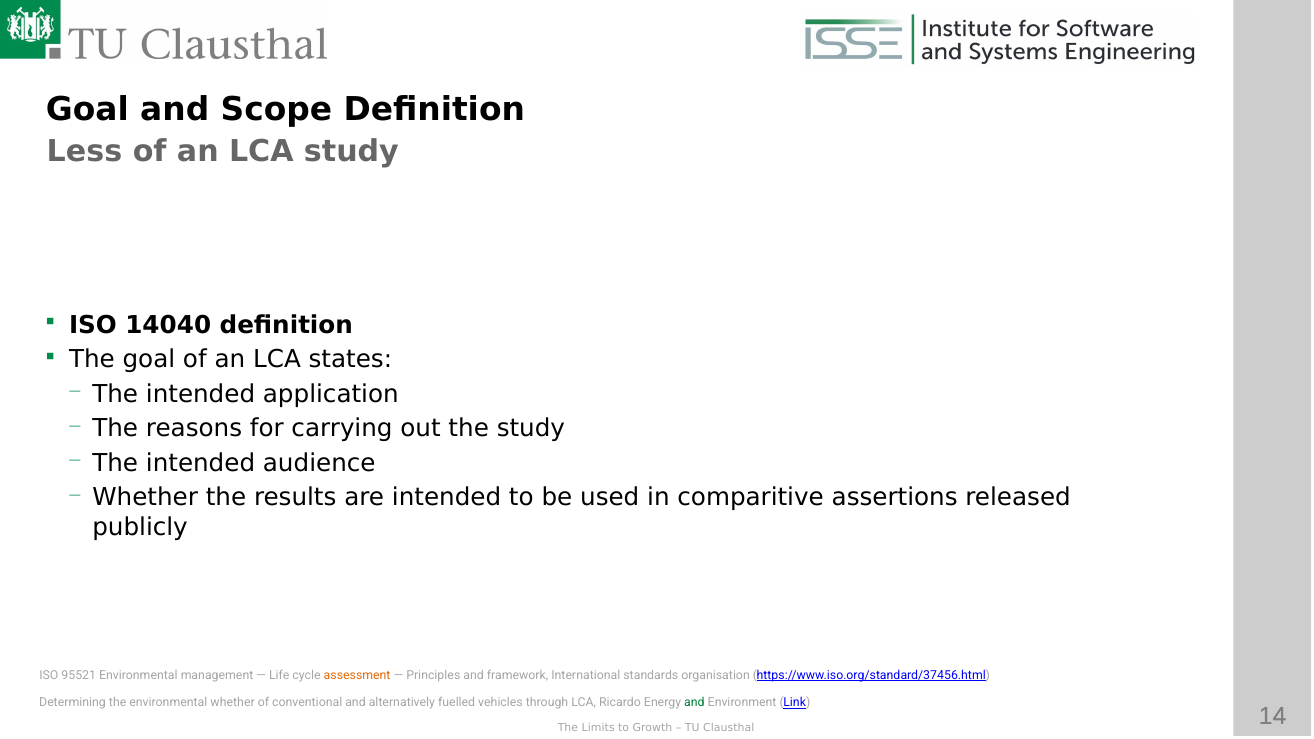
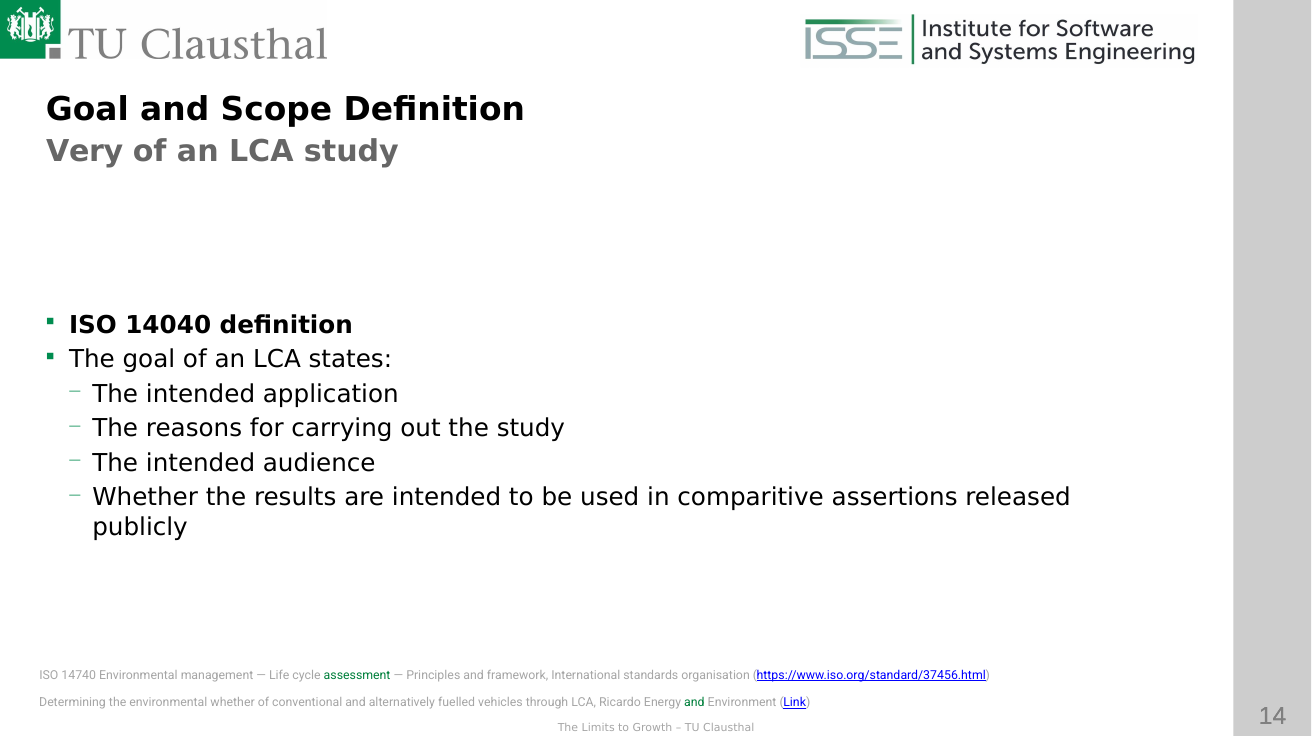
Less: Less -> Very (85, 151)
95521: 95521 -> 14740 (79, 676)
assessment colour: orange -> green (357, 676)
